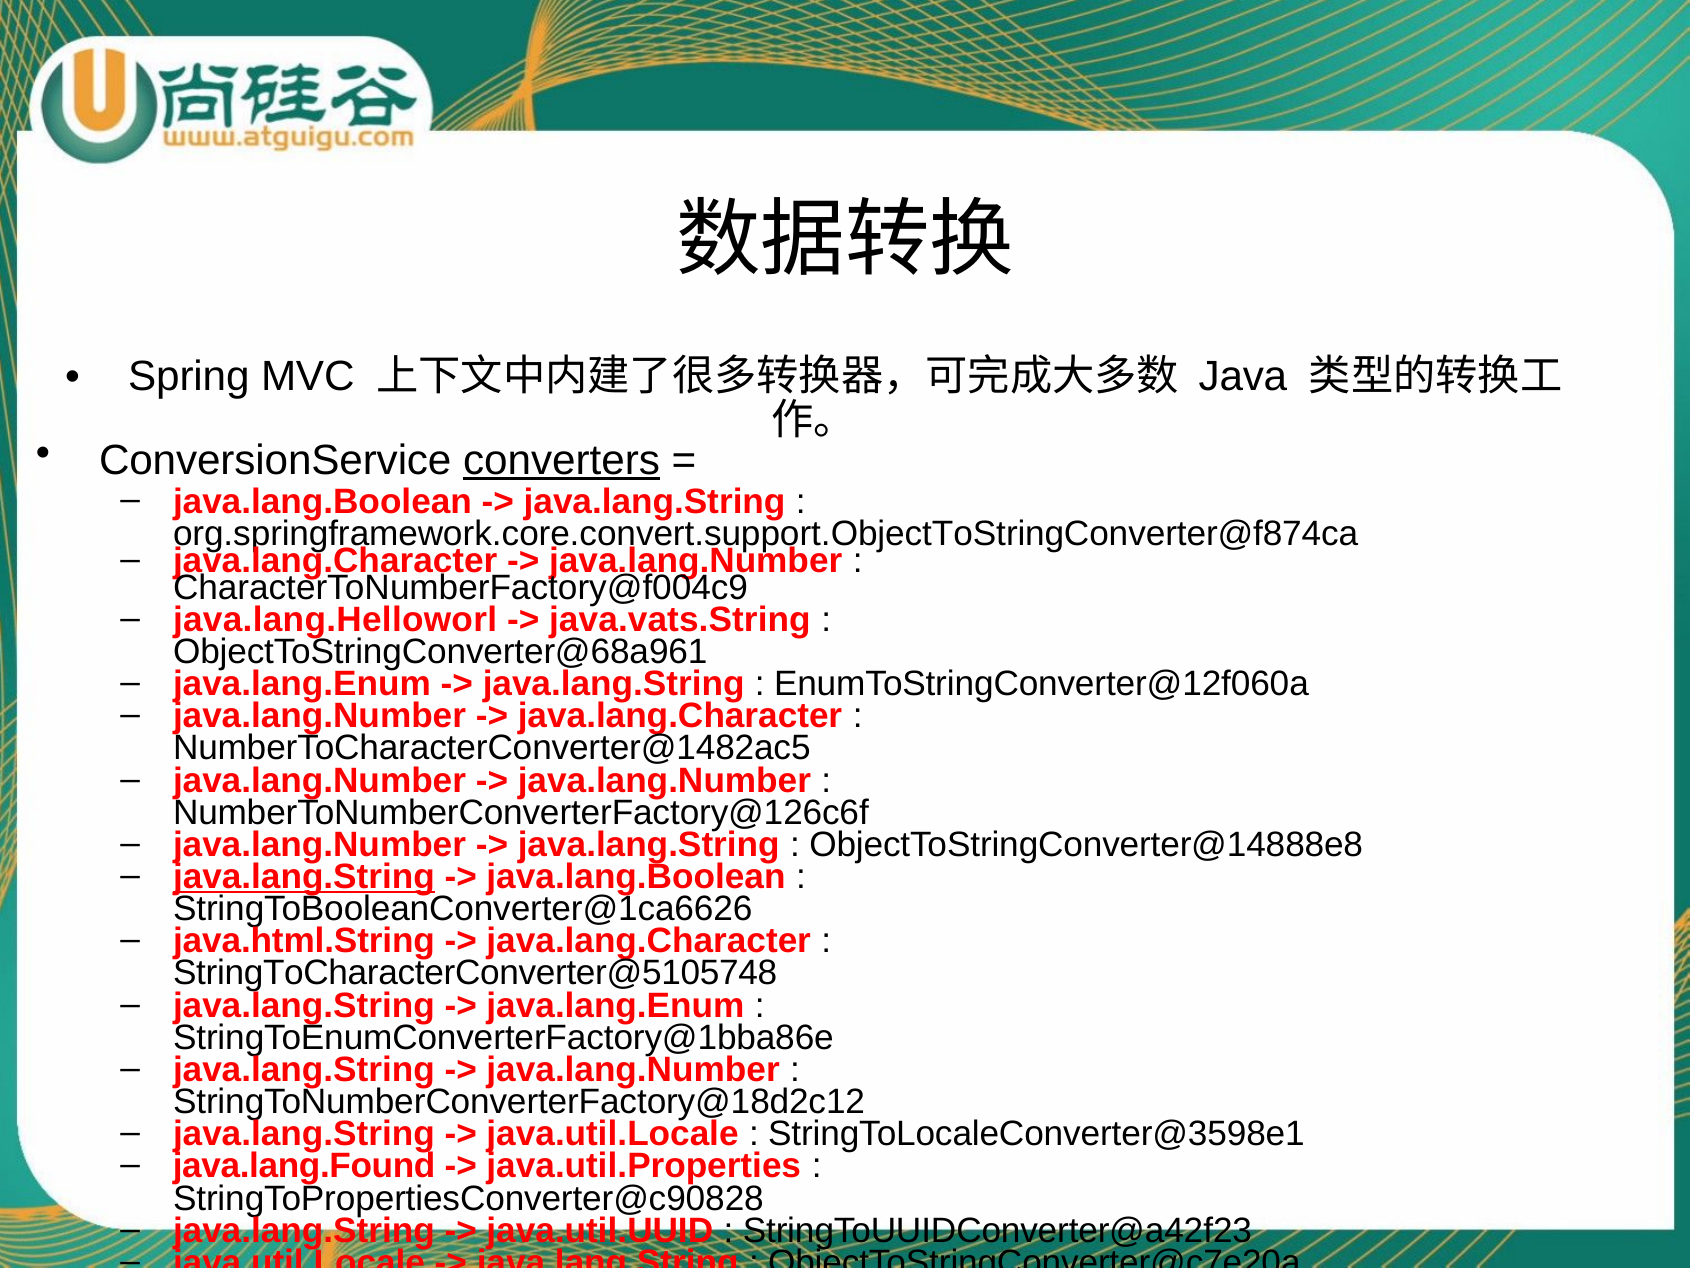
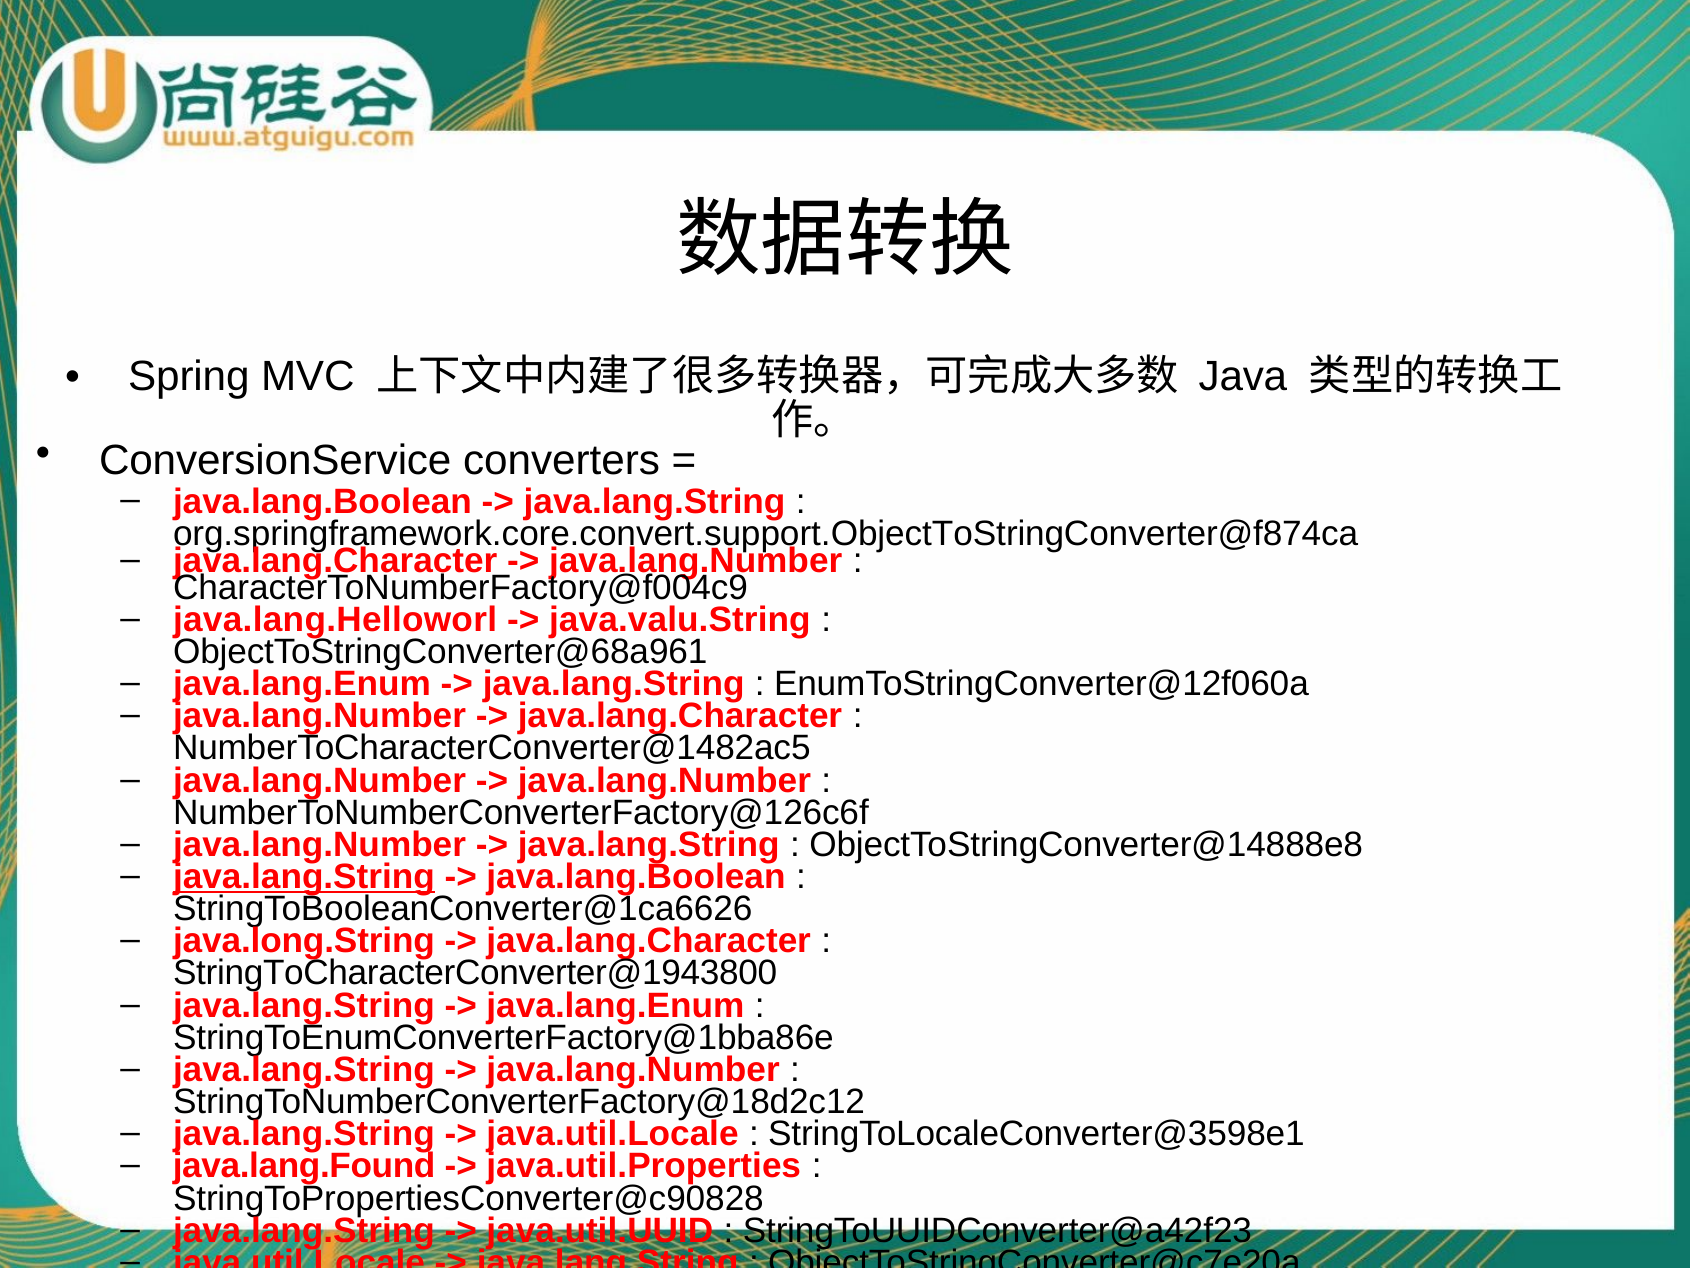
converters underline: present -> none (562, 460)
java.vats.String: java.vats.String -> java.valu.String (680, 619)
java.html.String: java.html.String -> java.long.String (304, 941)
StringToCharacterConverter@5105748: StringToCharacterConverter@5105748 -> StringToCharacterConverter@1943800 (475, 973)
